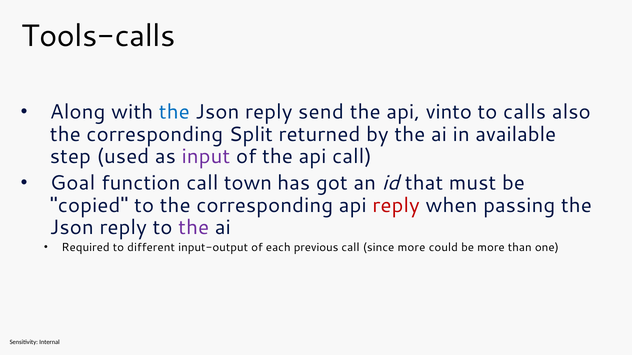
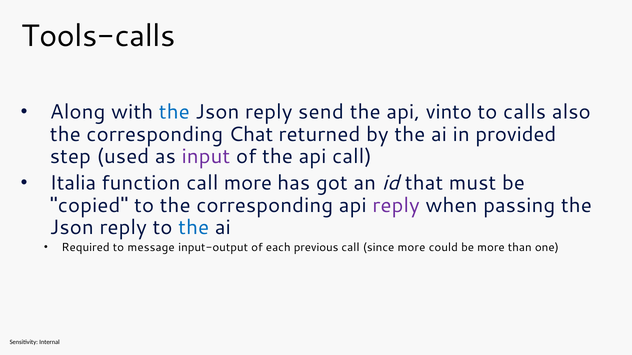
Split: Split -> Chat (251, 135)
available: available -> provided (516, 135)
Goal: Goal -> Italia (73, 183)
call town: town -> more (248, 183)
reply colour: red -> purple (396, 206)
the colour: purple -> blue (194, 228)
different: different -> message (151, 248)
